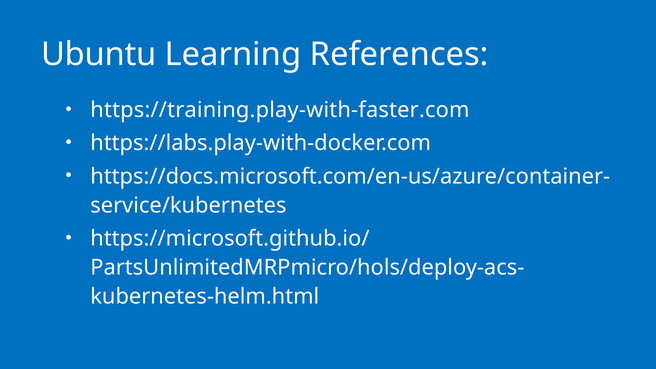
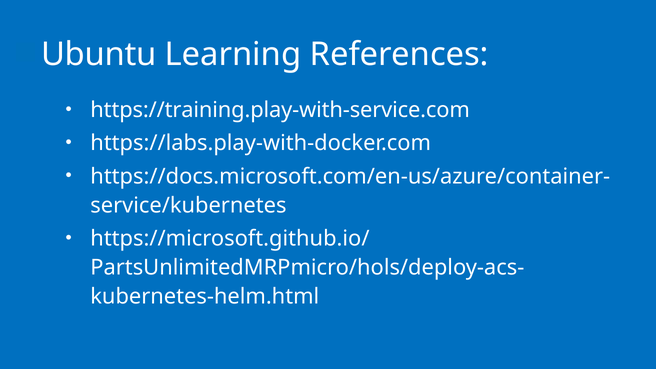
https://training.play-with-faster.com: https://training.play-with-faster.com -> https://training.play-with-service.com (280, 110)
